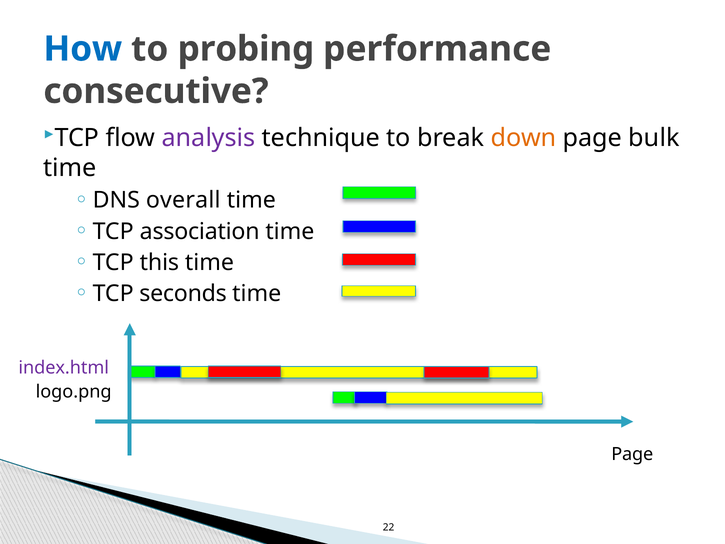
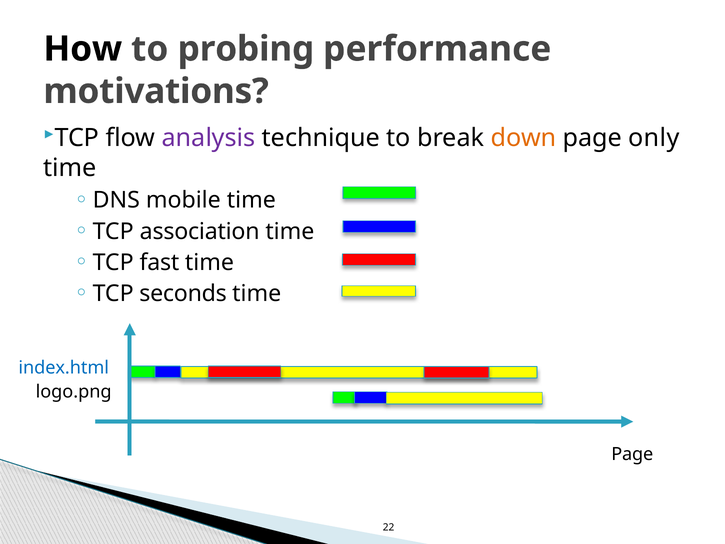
How colour: blue -> black (83, 49)
consecutive: consecutive -> motivations (156, 91)
bulk: bulk -> only (654, 138)
overall: overall -> mobile (183, 200)
this: this -> fast (159, 262)
index.html colour: purple -> blue (64, 367)
